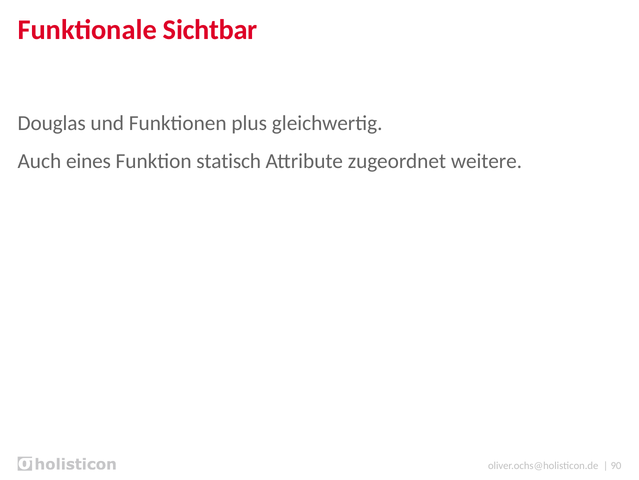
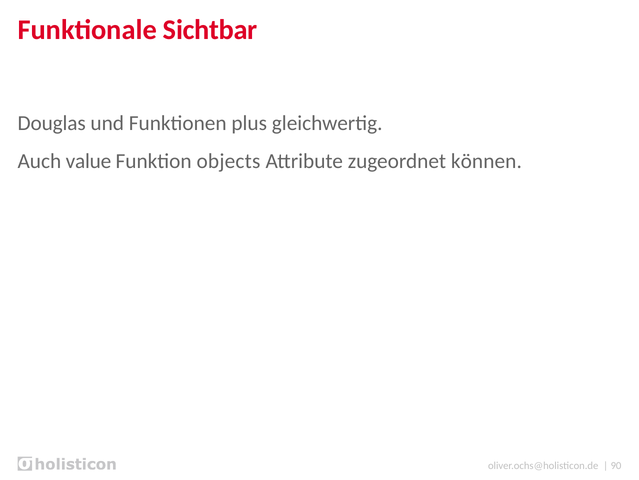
eines: eines -> value (88, 161)
statisch: statisch -> objects (228, 161)
weitere: weitere -> können (486, 161)
